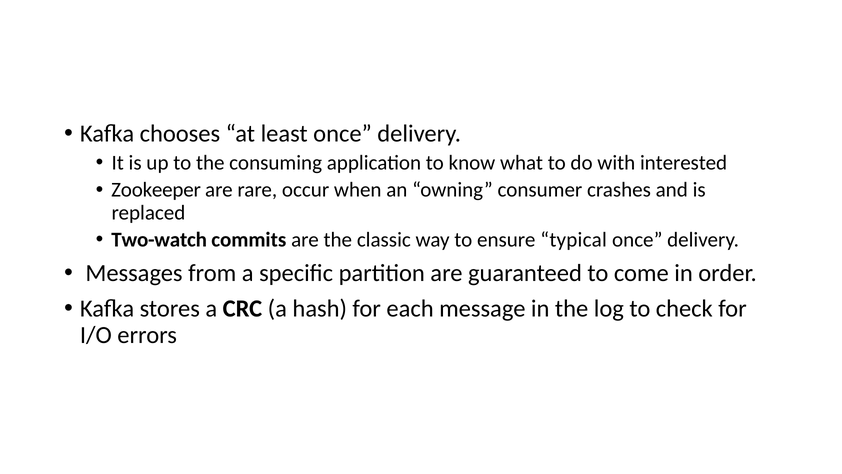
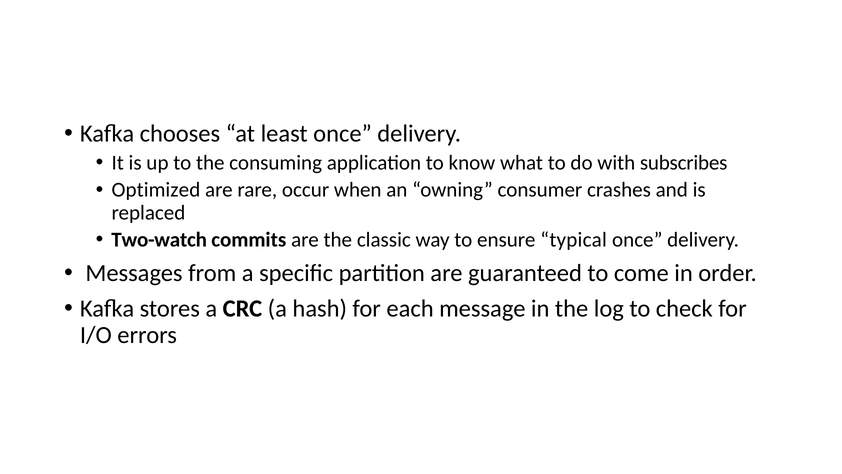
interested: interested -> subscribes (684, 163)
Zookeeper: Zookeeper -> Optimized (156, 190)
